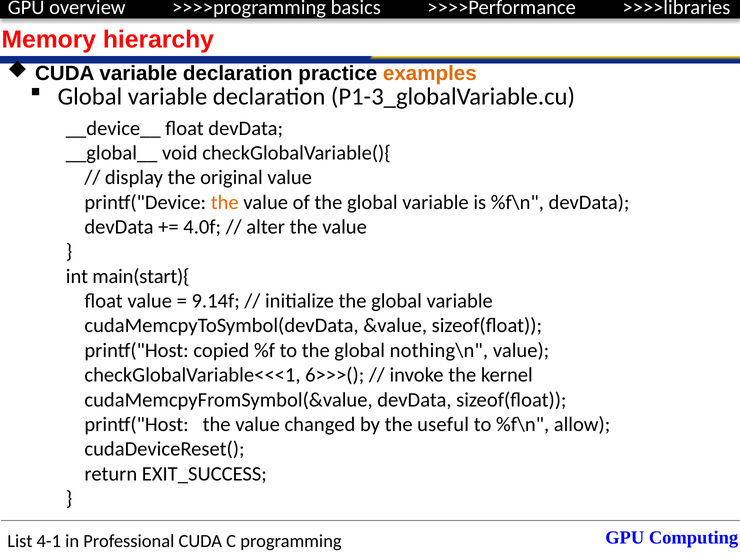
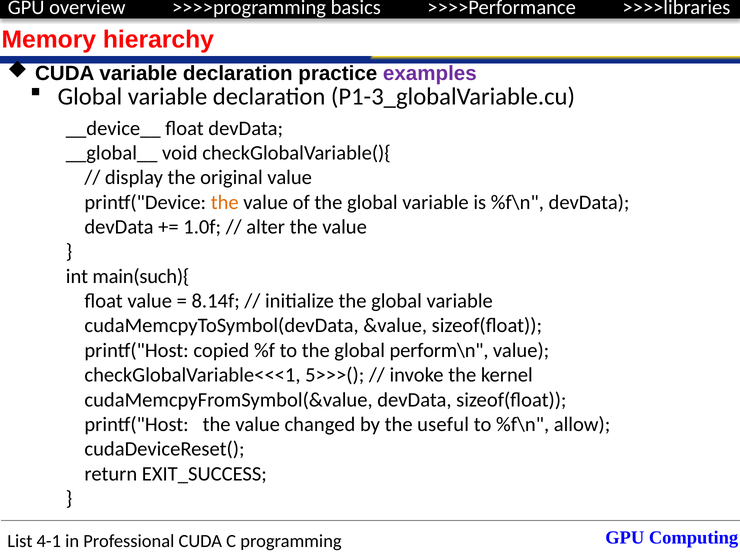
examples colour: orange -> purple (430, 73)
4.0f: 4.0f -> 1.0f (202, 227)
main(start){: main(start){ -> main(such){ (141, 276)
9.14f: 9.14f -> 8.14f (216, 301)
nothing\n: nothing\n -> perform\n (439, 350)
6>>>(: 6>>>( -> 5>>>( (335, 375)
